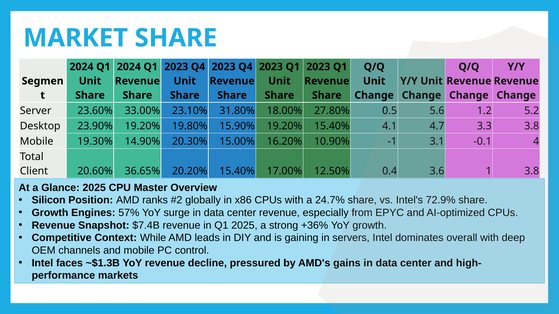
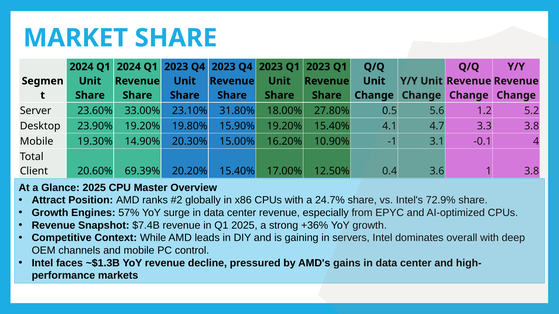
36.65%: 36.65% -> 69.39% (142, 171)
Silicon: Silicon -> Attract (49, 200)
